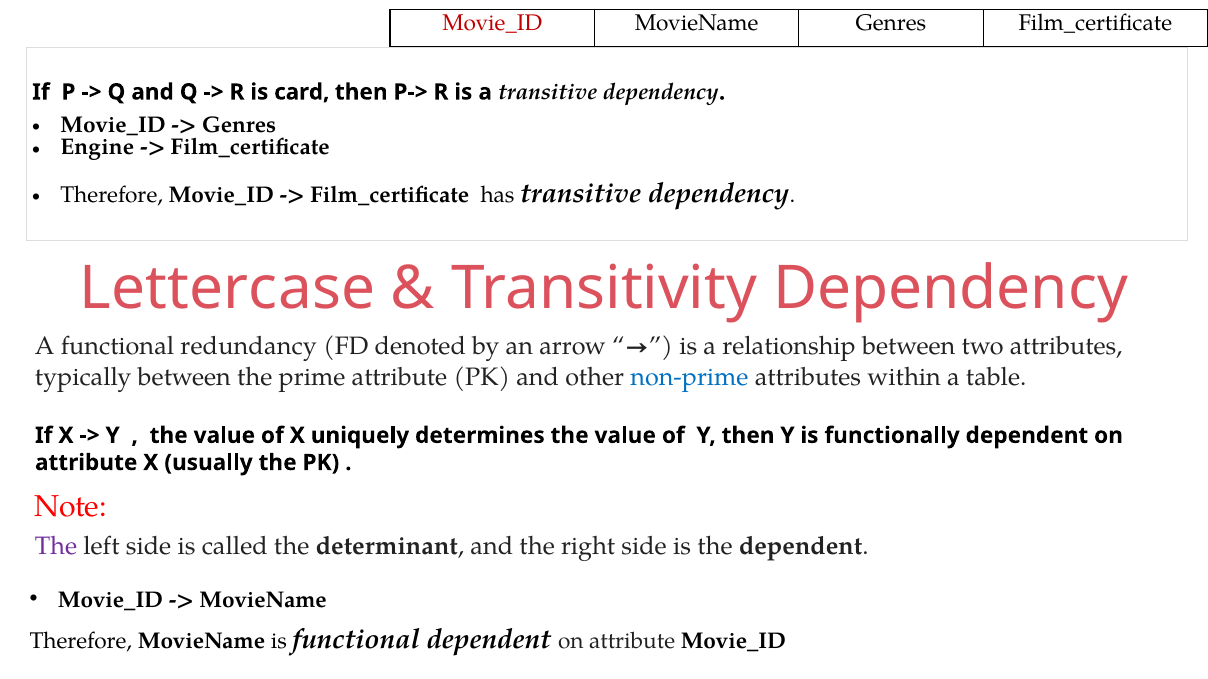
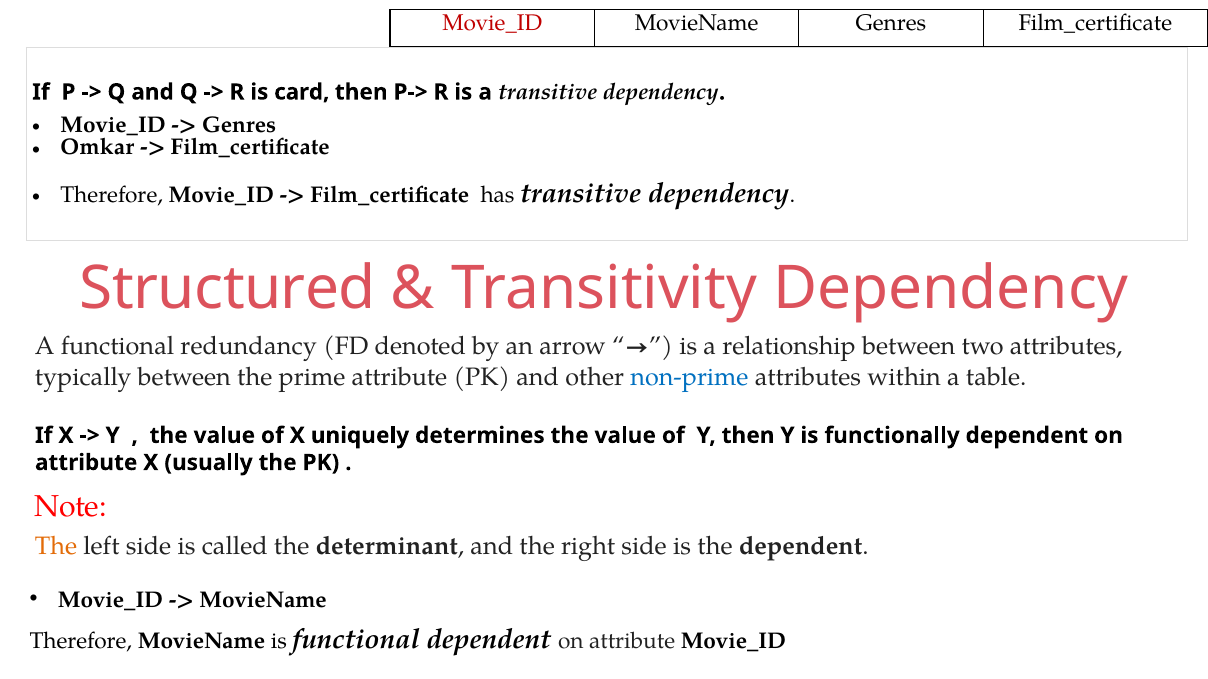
Engine: Engine -> Omkar (97, 147)
Lettercase: Lettercase -> Structured (228, 289)
The colour: purple -> orange (56, 546)
